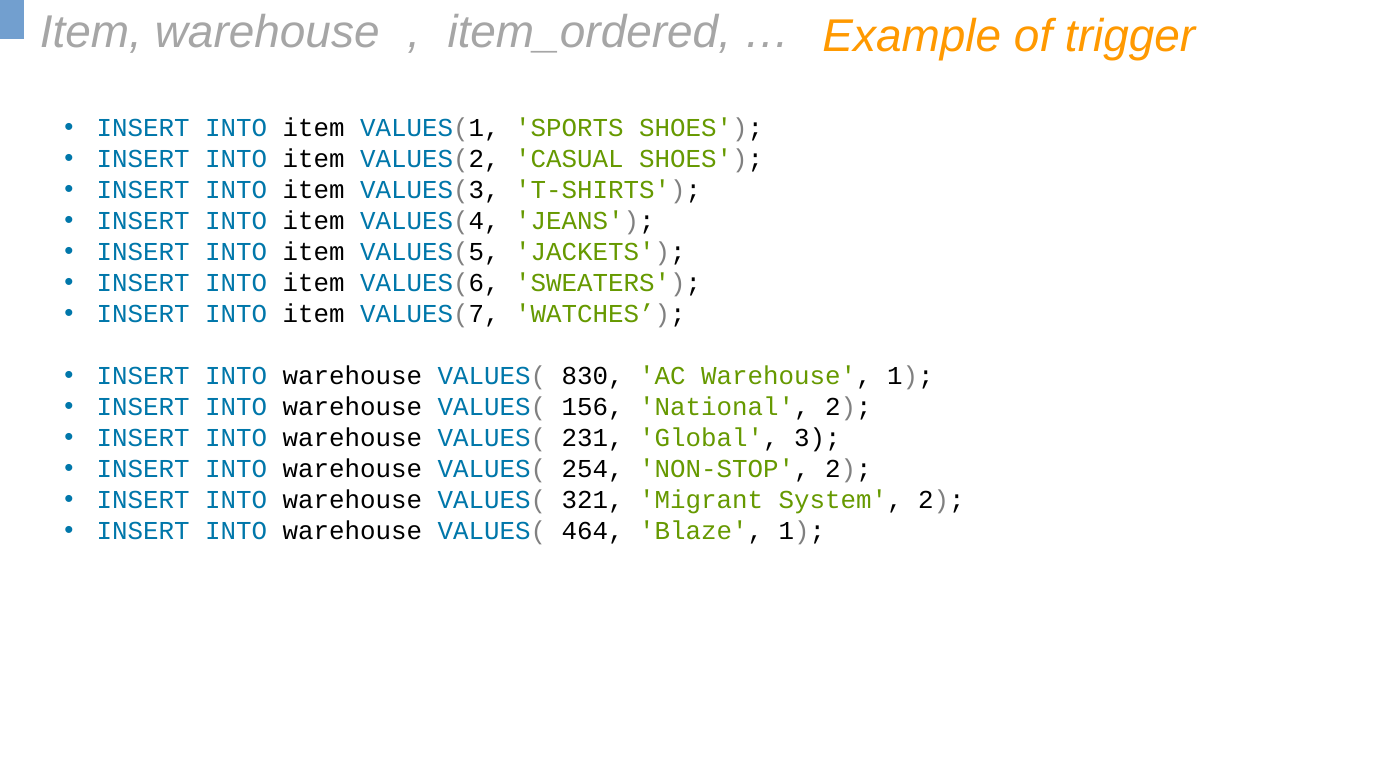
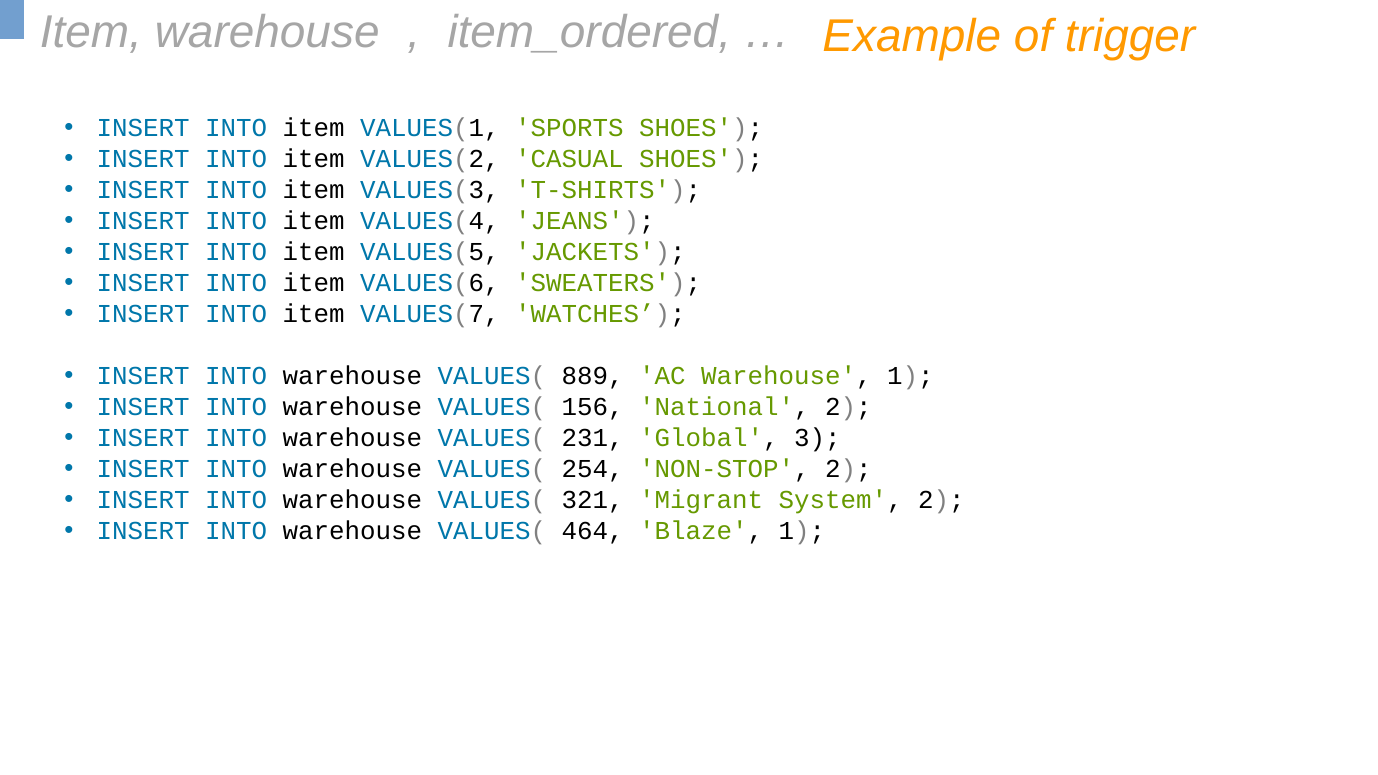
830: 830 -> 889 (593, 376)
